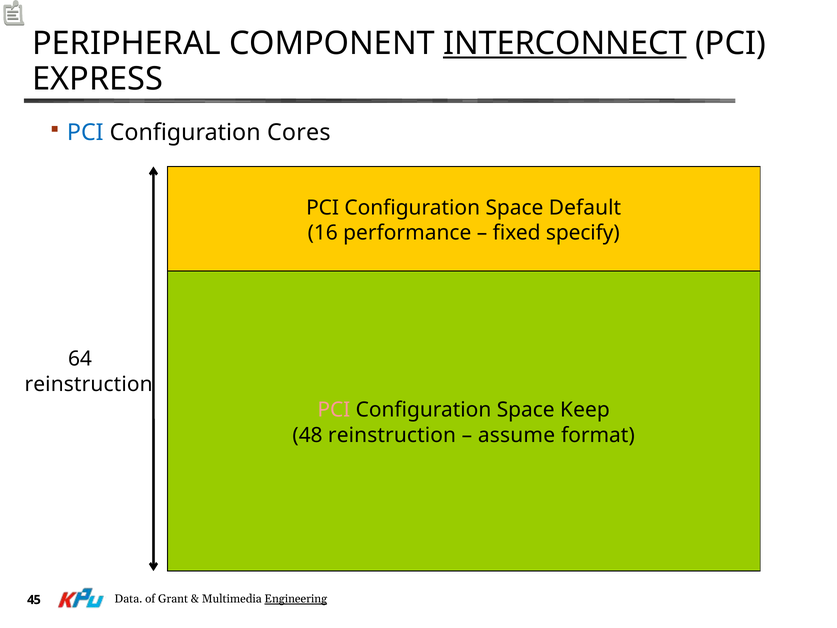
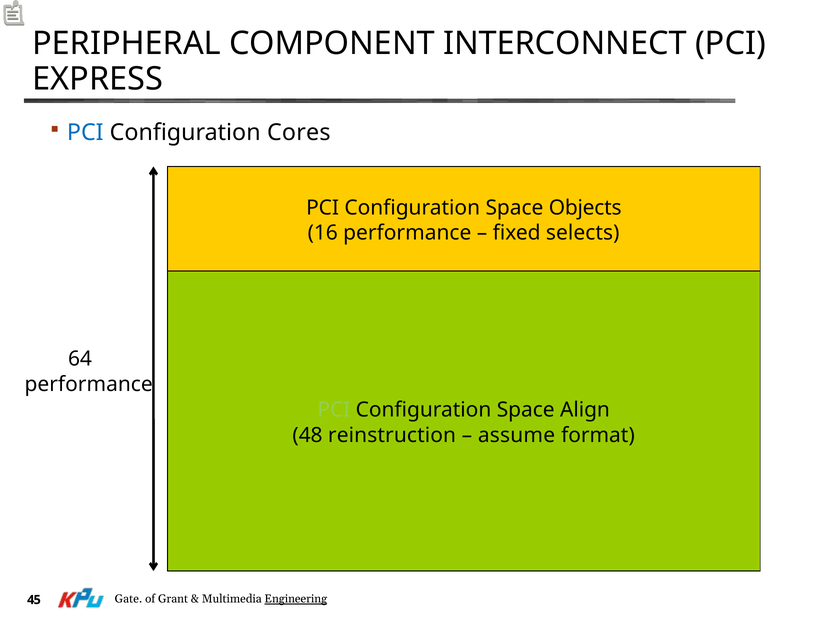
INTERCONNECT underline: present -> none (565, 44)
Default: Default -> Objects (585, 208)
specify: specify -> selects (583, 233)
reinstruction: reinstruction -> performance (89, 384)
PCI colour: pink -> light green (334, 410)
Keep: Keep -> Align (585, 410)
Data: Data -> Gate (128, 599)
